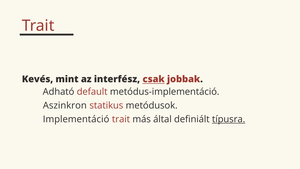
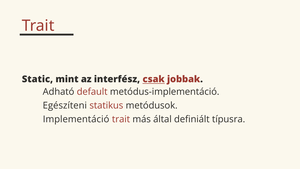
Kevés: Kevés -> Static (37, 79)
Aszinkron: Aszinkron -> Egészíteni (65, 105)
típusra underline: present -> none (229, 119)
